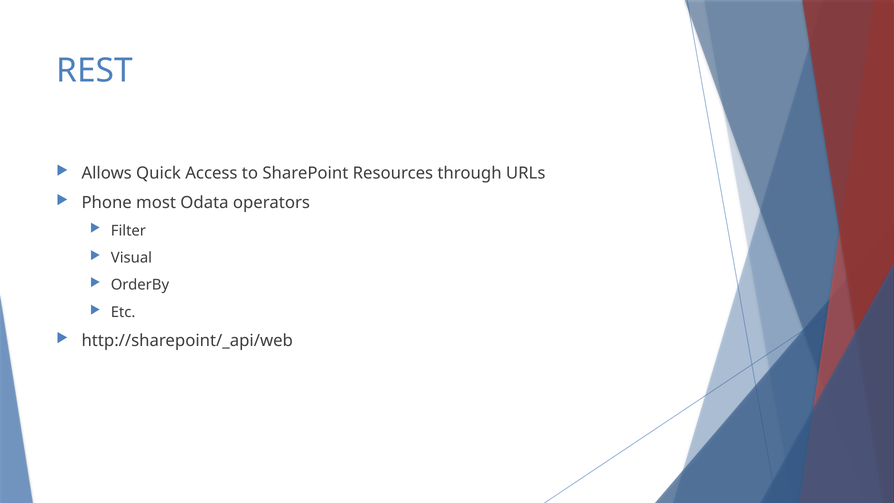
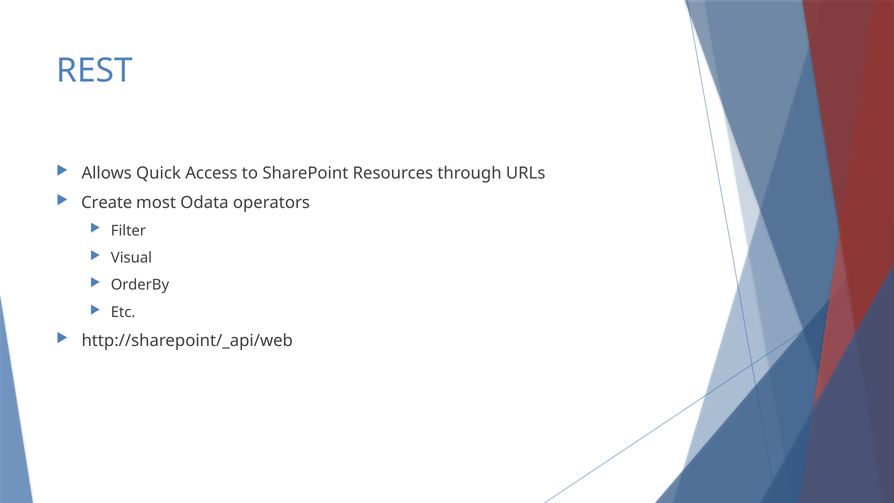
Phone: Phone -> Create (107, 202)
